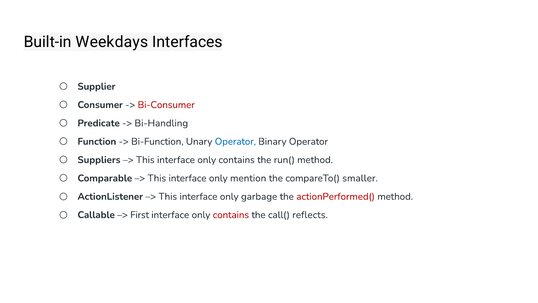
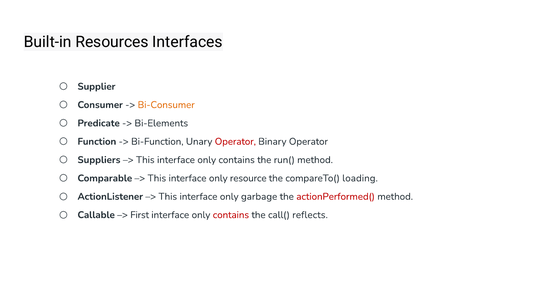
Weekdays: Weekdays -> Resources (112, 42)
Bi-Consumer colour: red -> orange (166, 105)
Bi-Handling: Bi-Handling -> Bi-Elements (161, 123)
Operator colour: blue -> red (235, 141)
mention: mention -> resource (248, 178)
smaller: smaller -> loading (360, 178)
